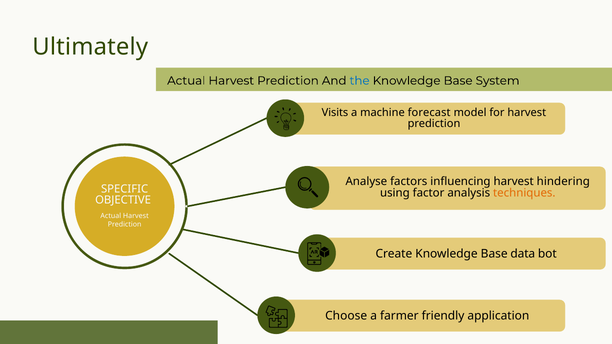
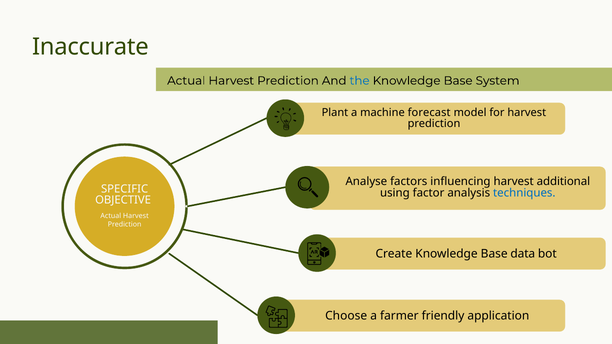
Ultimately: Ultimately -> Inaccurate (90, 47)
Visits: Visits -> Plant (335, 113)
hindering: hindering -> additional (563, 182)
techniques colour: orange -> blue (524, 193)
